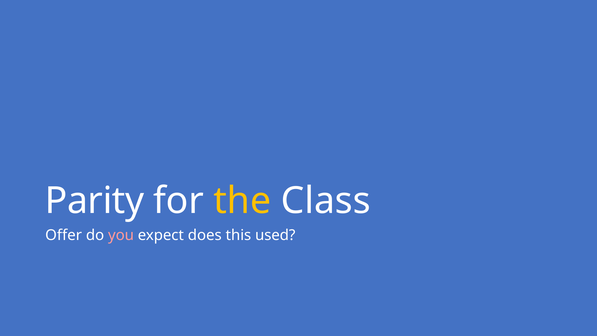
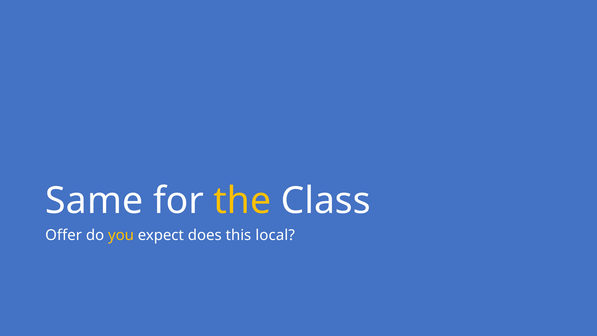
Parity: Parity -> Same (94, 201)
you colour: pink -> yellow (121, 235)
used: used -> local (275, 235)
